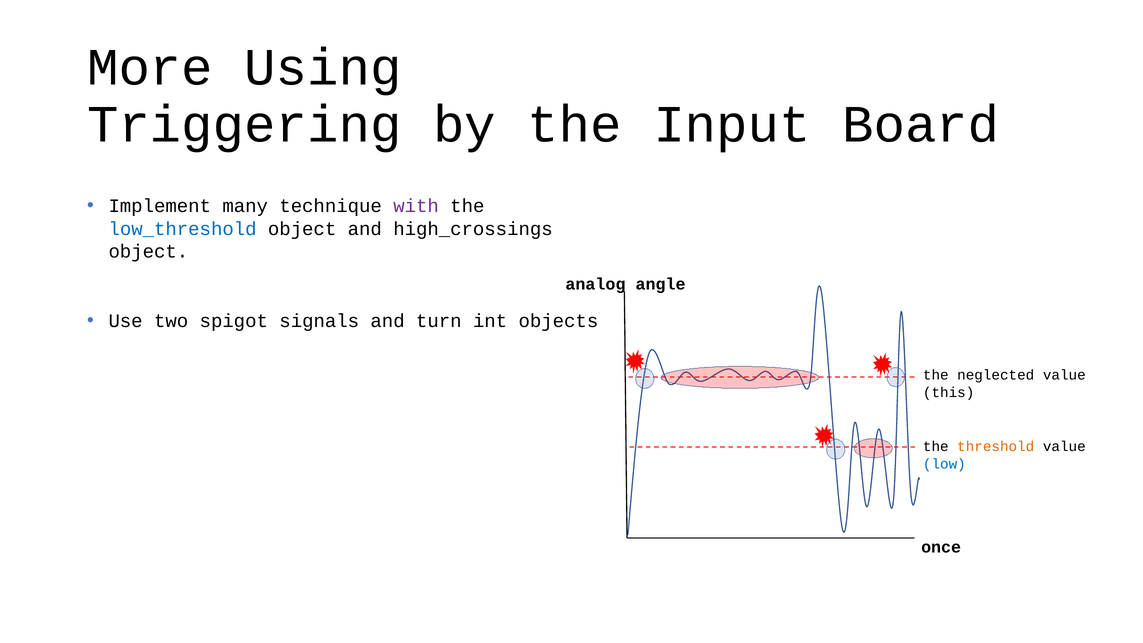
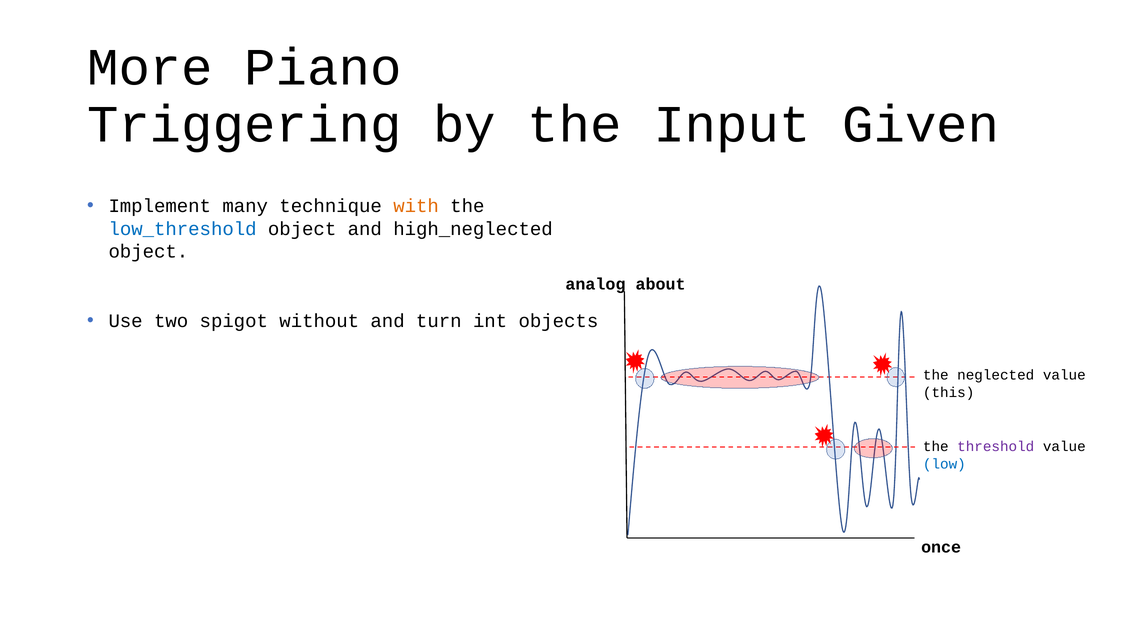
Using: Using -> Piano (323, 68)
Board: Board -> Given (921, 124)
with colour: purple -> orange (416, 206)
high_crossings: high_crossings -> high_neglected (473, 229)
angle: angle -> about (661, 284)
signals: signals -> without (319, 321)
threshold colour: orange -> purple (996, 447)
